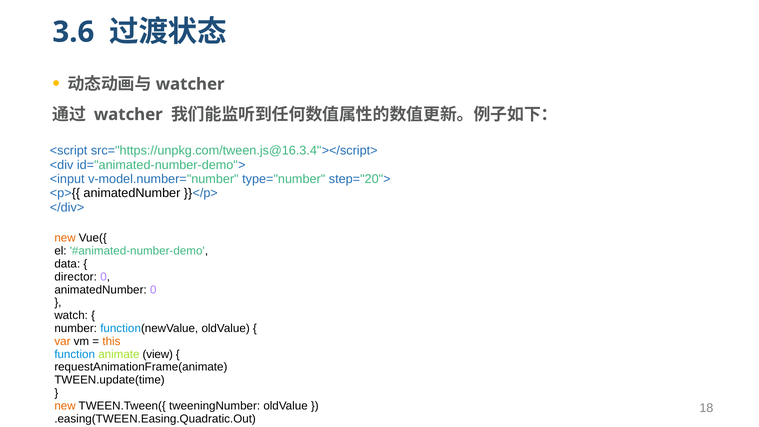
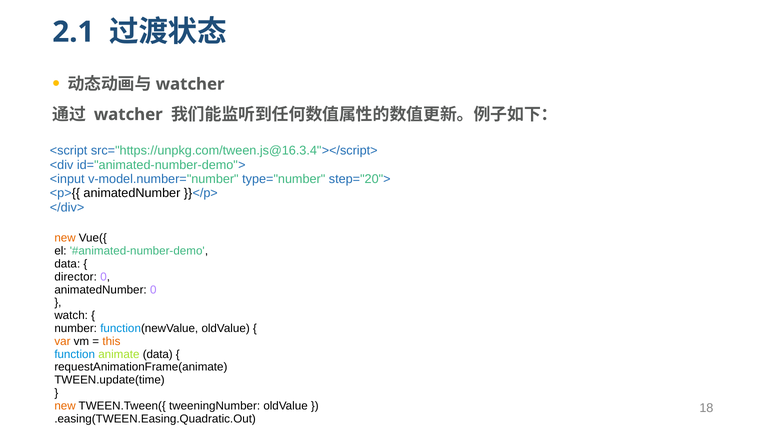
3.6: 3.6 -> 2.1 (73, 32)
animate view: view -> data (158, 354)
